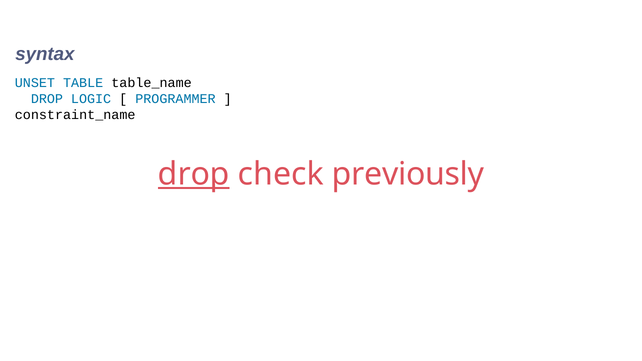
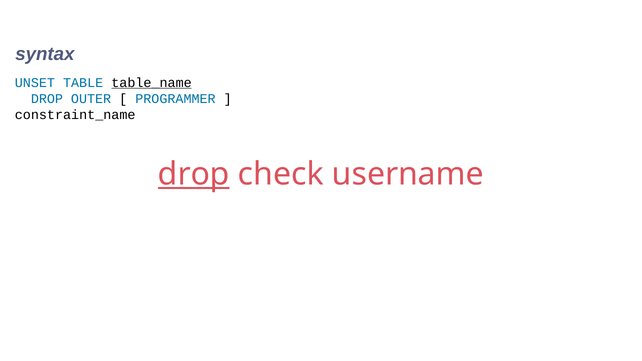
table_name underline: none -> present (152, 83)
LOGIC: LOGIC -> OUTER (91, 99)
previously: previously -> username (408, 174)
